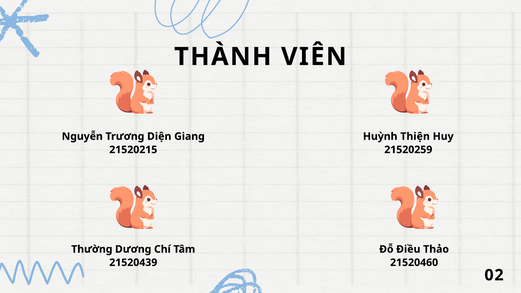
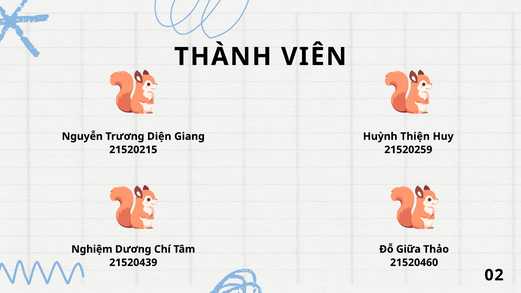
Thường: Thường -> Nghiệm (92, 249)
Điều: Điều -> Giữa (408, 249)
